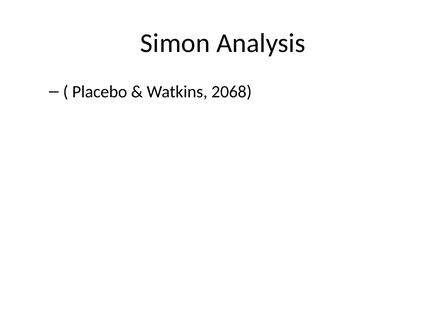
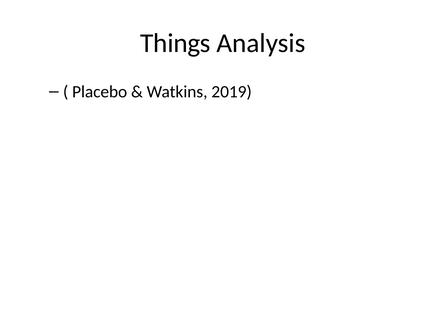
Simon: Simon -> Things (175, 43)
2068: 2068 -> 2019 (232, 92)
